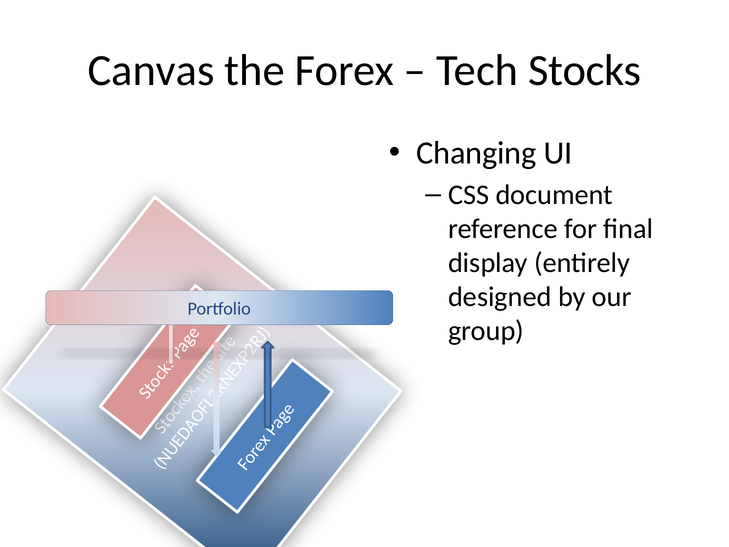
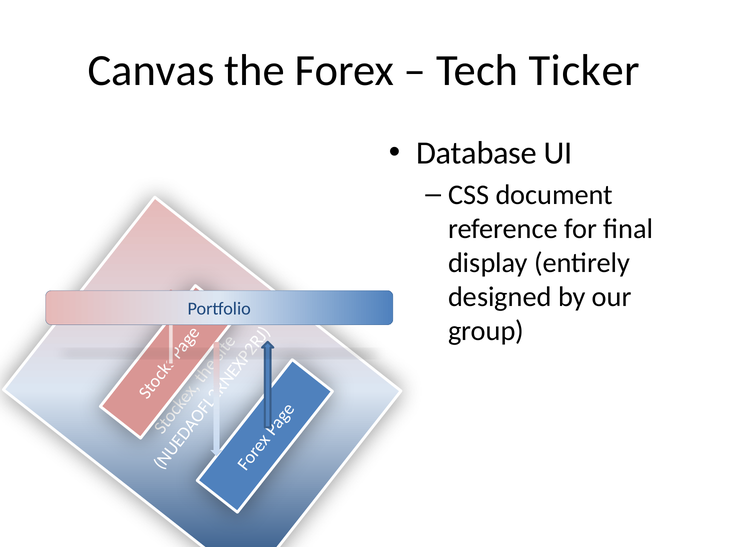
Stocks: Stocks -> Ticker (584, 71)
Changing: Changing -> Database (476, 153)
